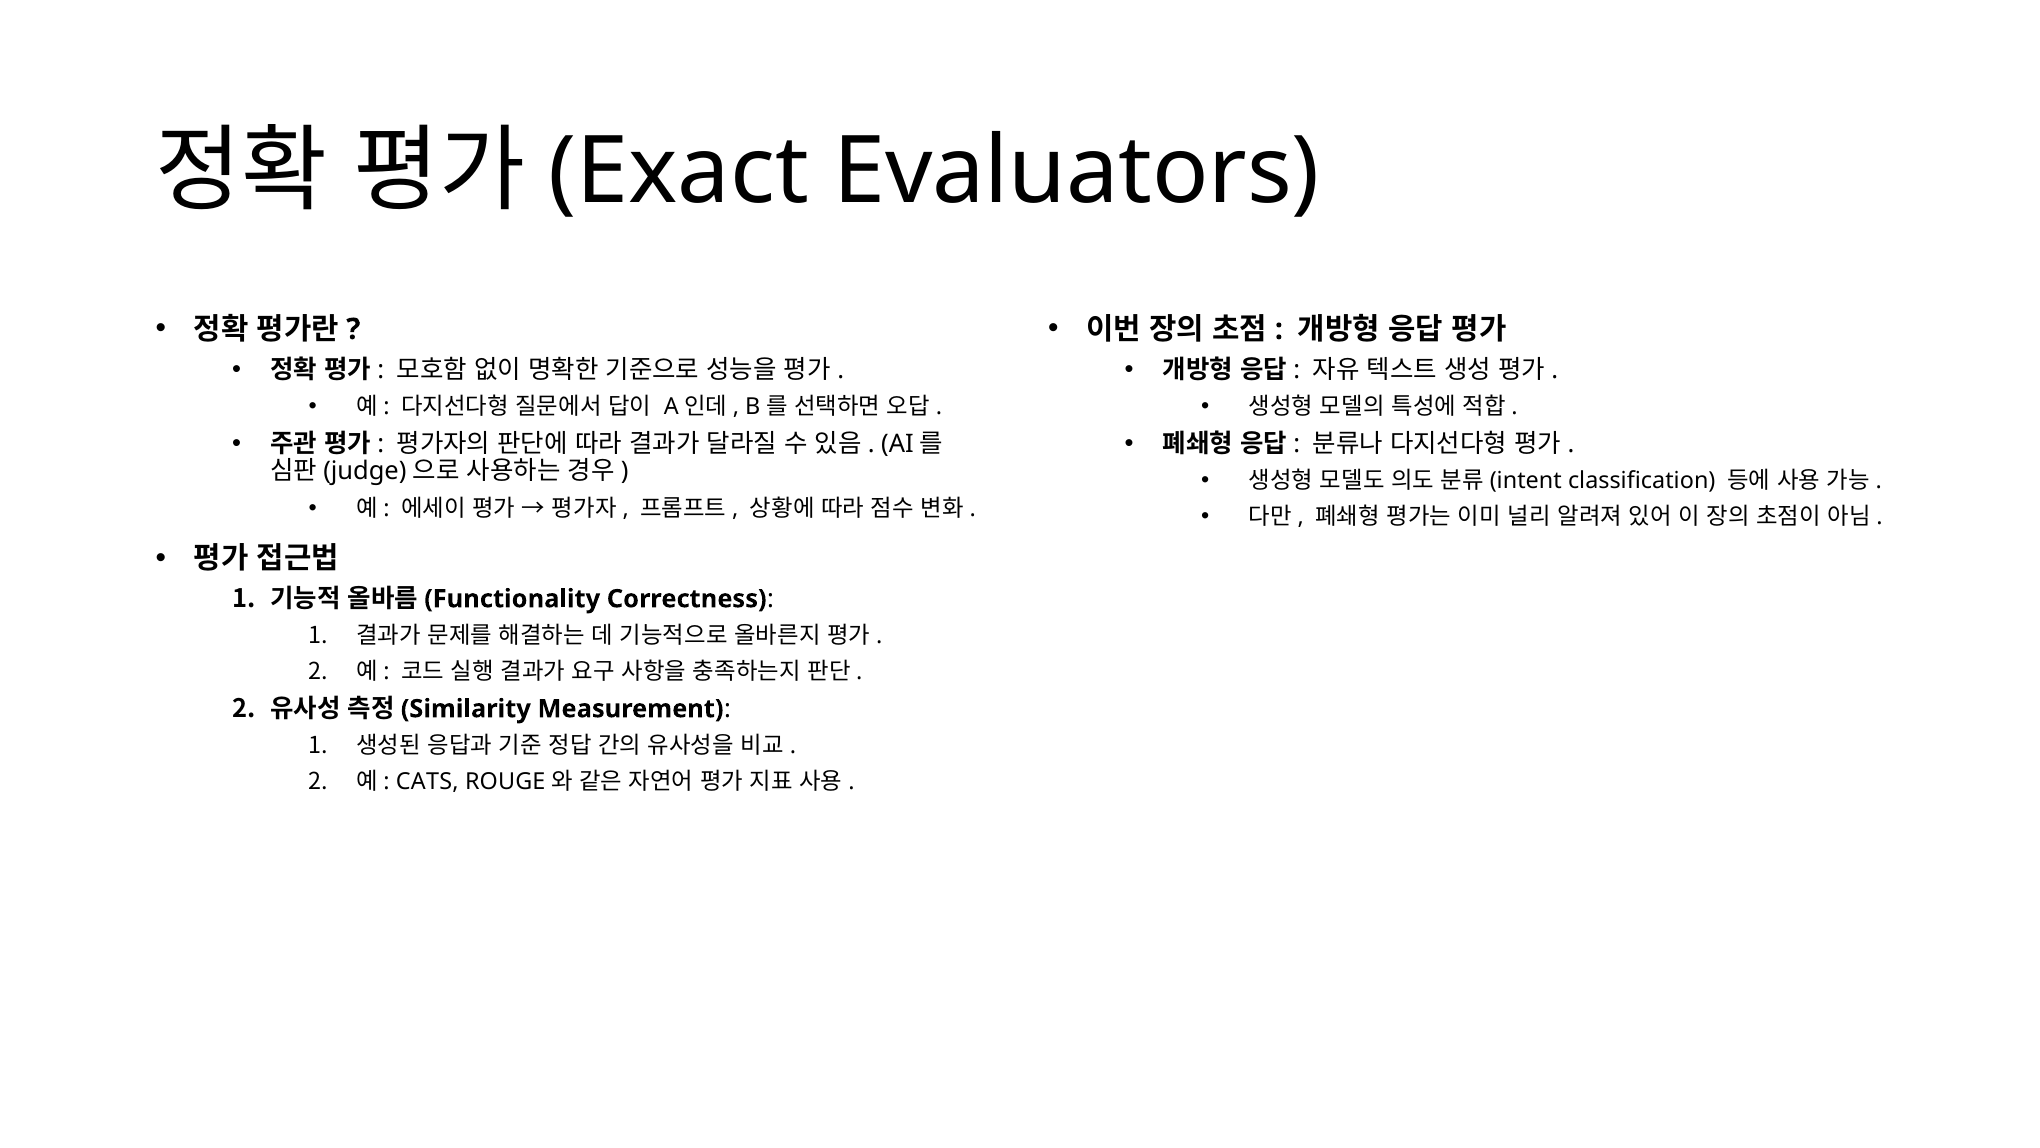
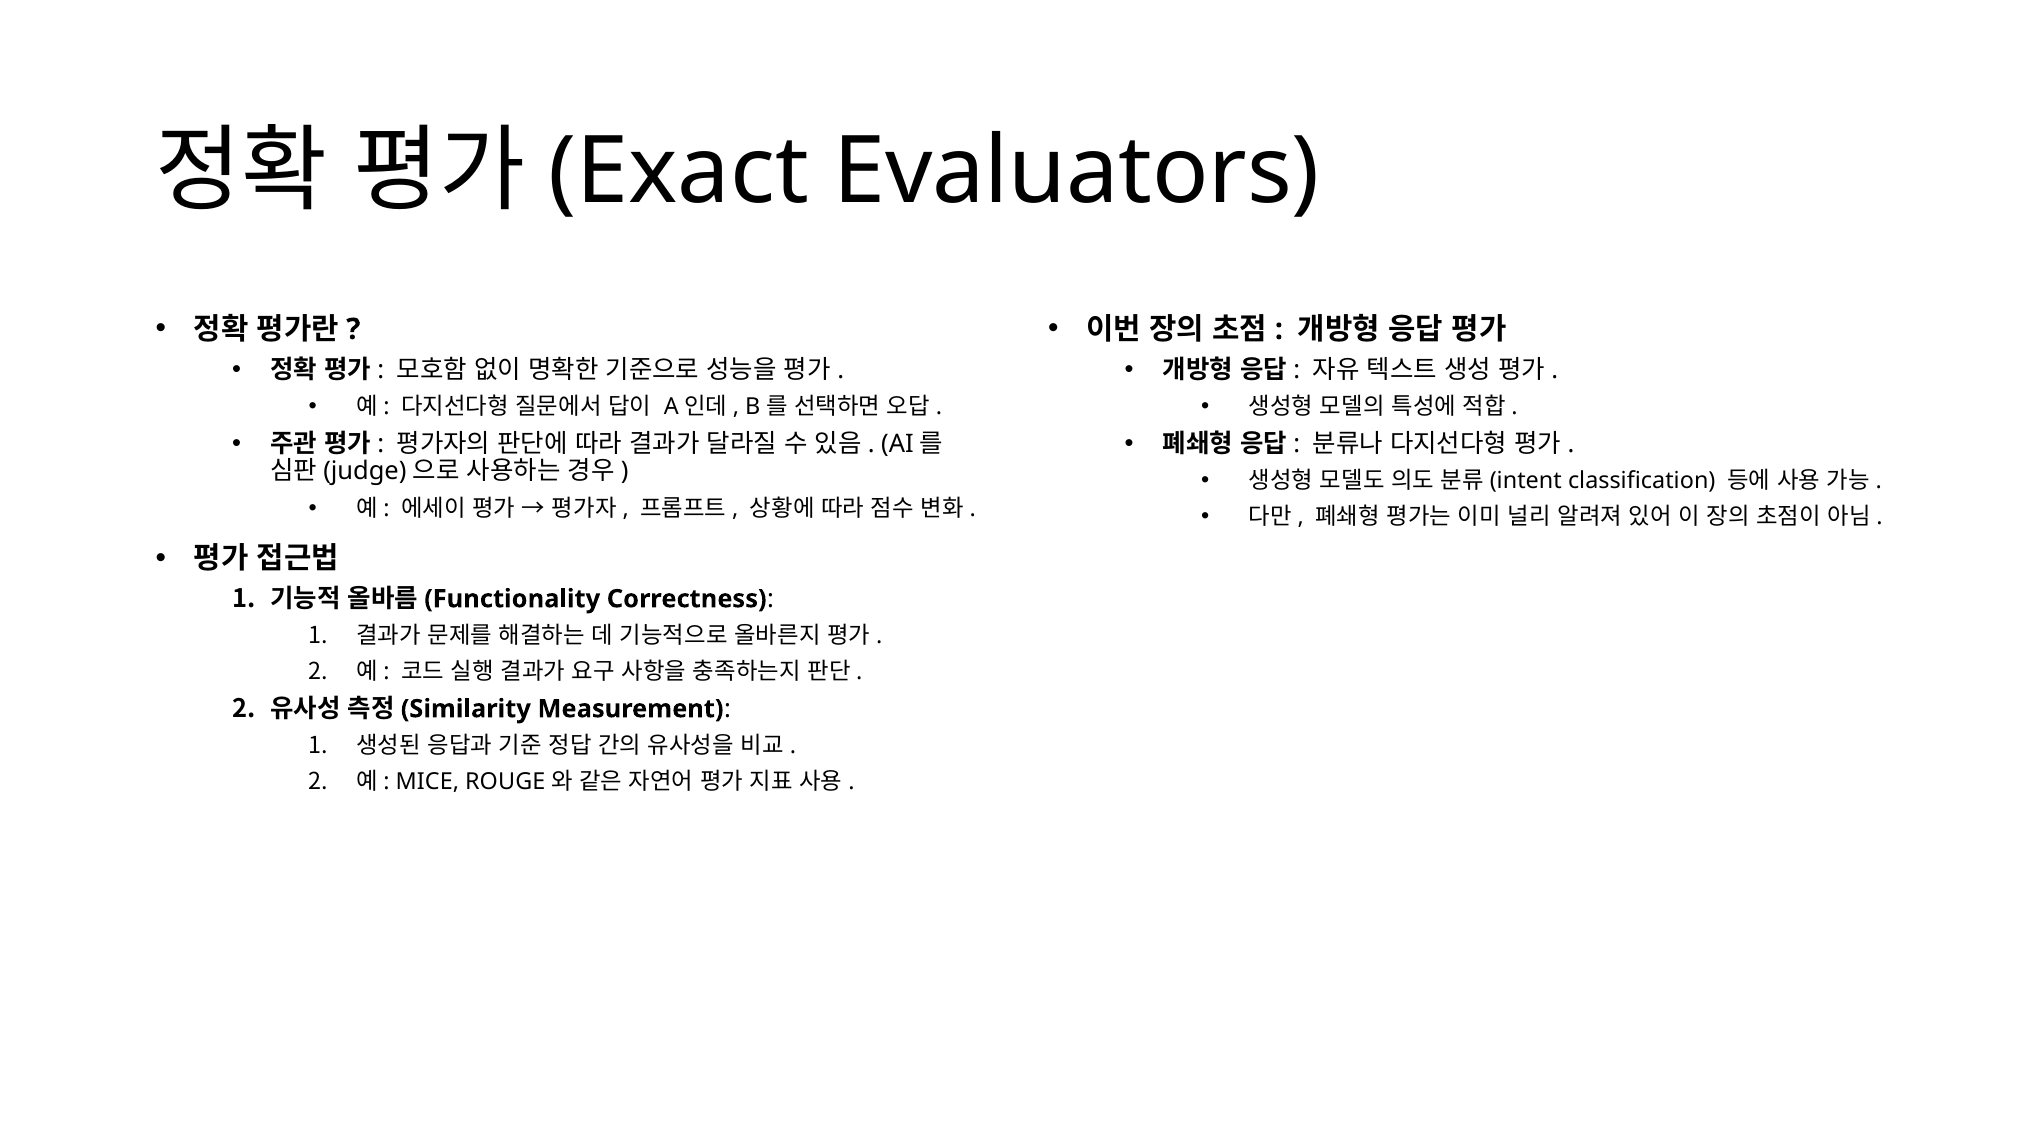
CATS: CATS -> MICE (427, 781)
